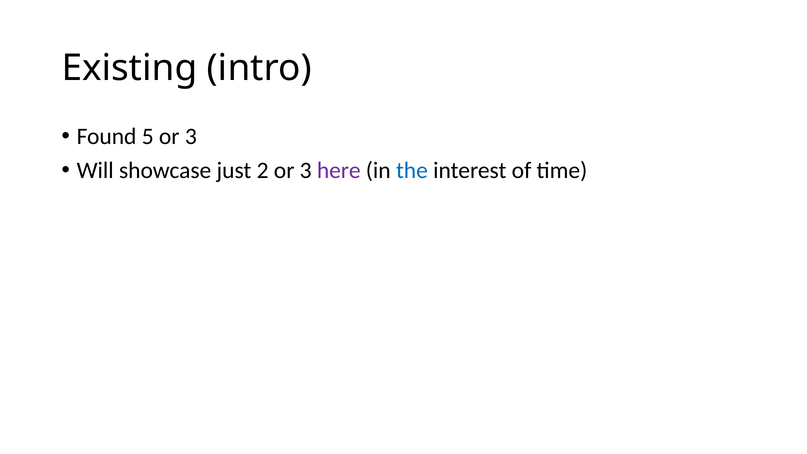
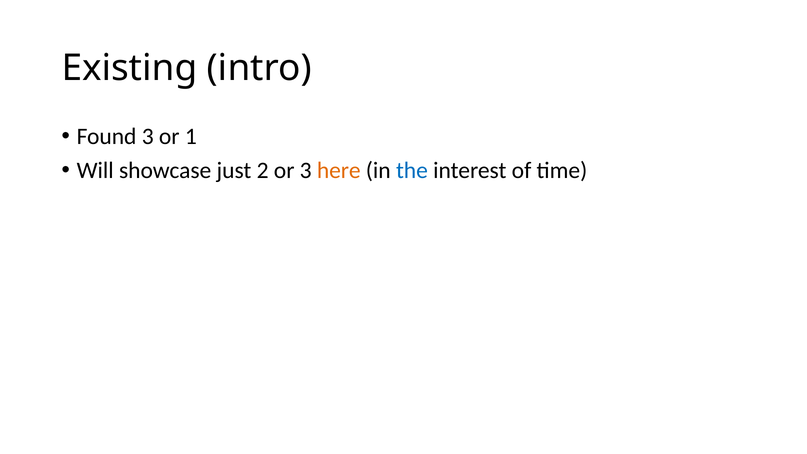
Found 5: 5 -> 3 (148, 136)
3: 3 -> 1 (191, 136)
here colour: purple -> orange (339, 170)
